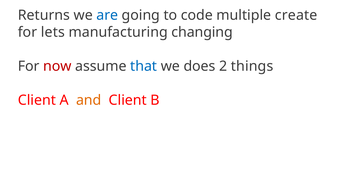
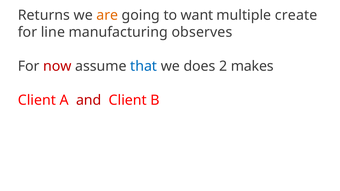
are colour: blue -> orange (107, 15)
code: code -> want (197, 15)
lets: lets -> line (53, 32)
changing: changing -> observes (202, 32)
things: things -> makes (252, 66)
and colour: orange -> red (89, 100)
